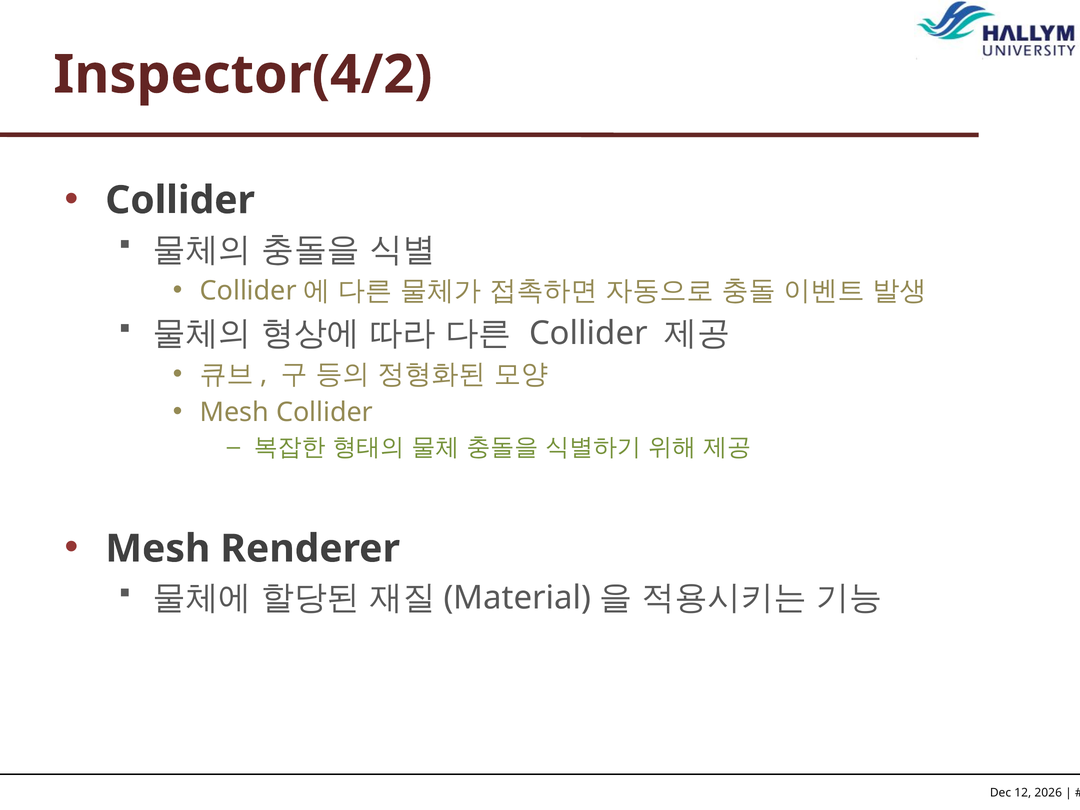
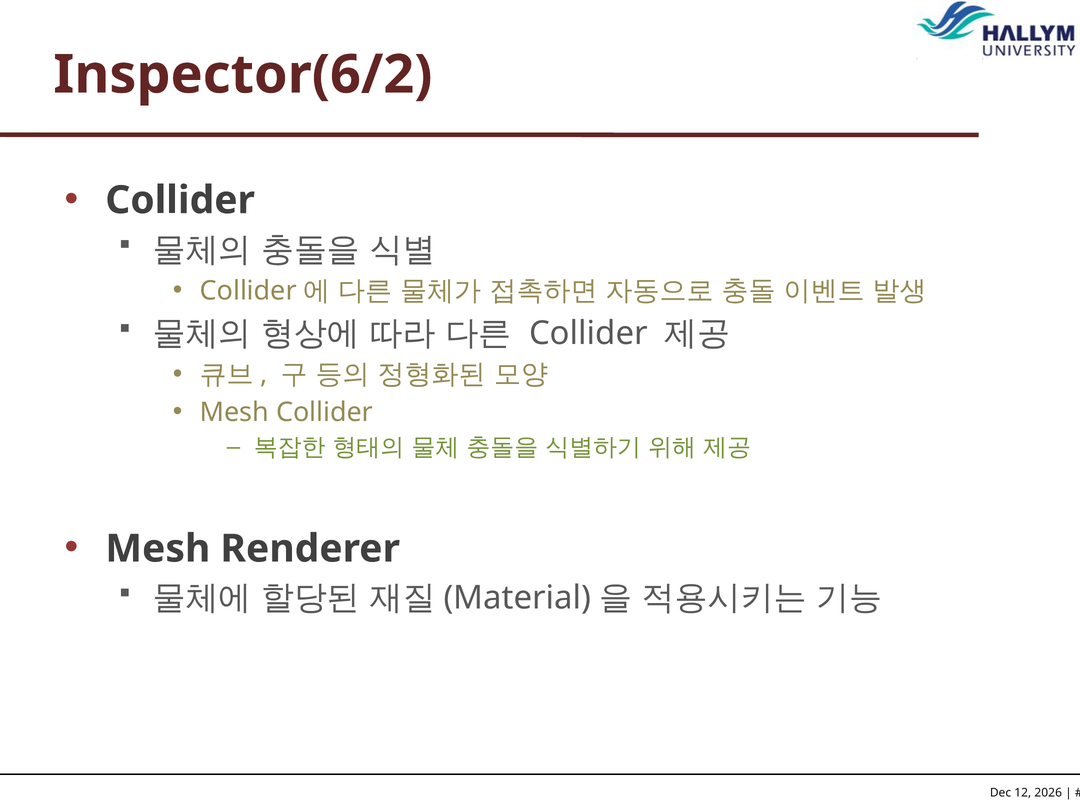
Inspector(4/2: Inspector(4/2 -> Inspector(6/2 (243, 75)
